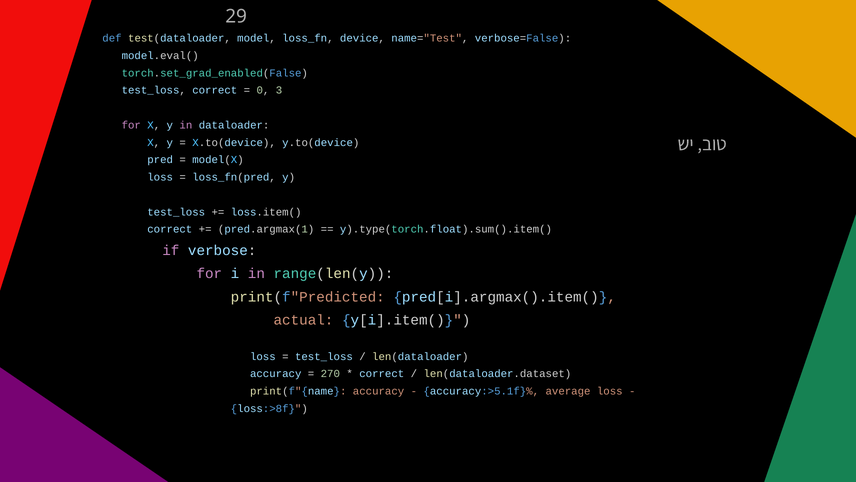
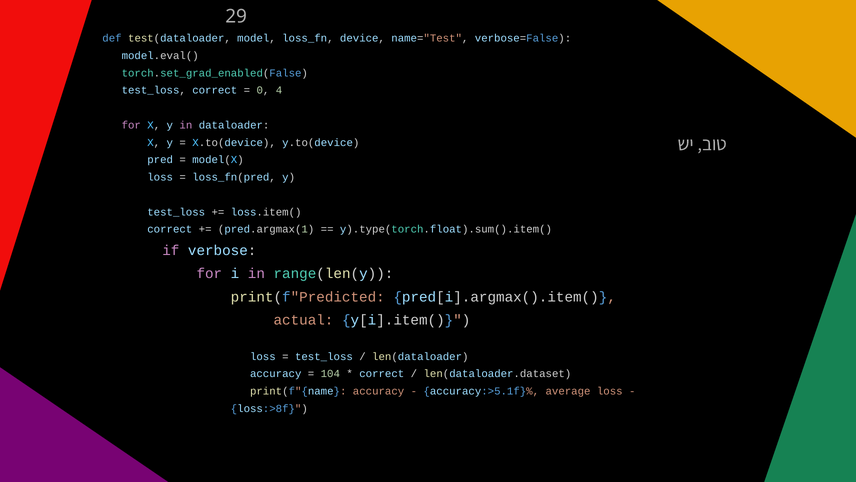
3: 3 -> 4 (279, 90)
270: 270 -> 104 (330, 374)
